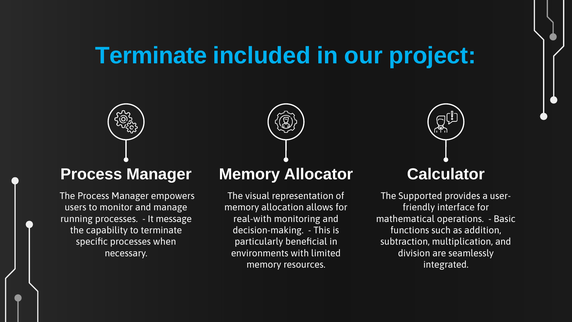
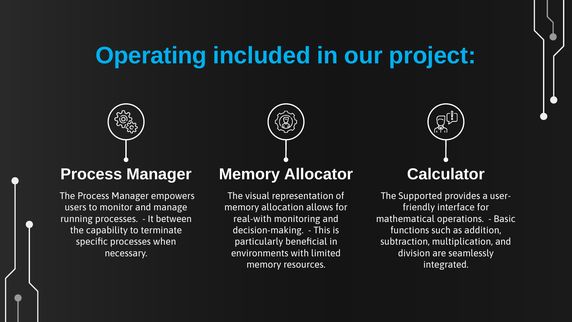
Terminate: Terminate -> Operating (151, 55)
message: message -> between (174, 219)
